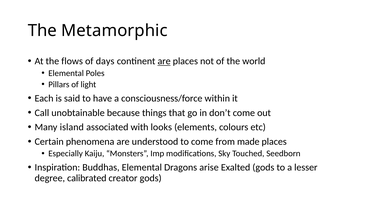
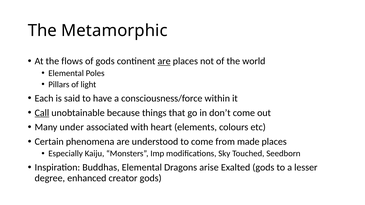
of days: days -> gods (105, 61)
Call underline: none -> present (42, 113)
island: island -> under (72, 127)
looks: looks -> heart (161, 127)
calibrated: calibrated -> enhanced (87, 178)
